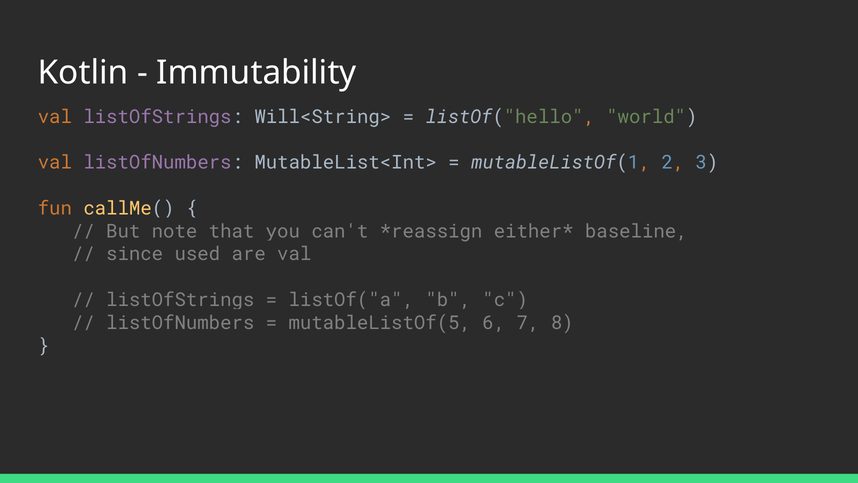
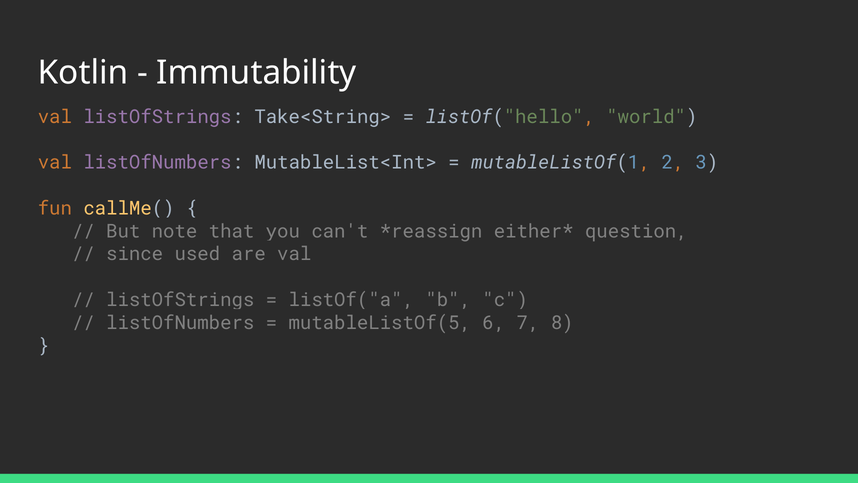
Will<String>: Will<String> -> Take<String> (323, 117)
baseline: baseline -> question (636, 231)
